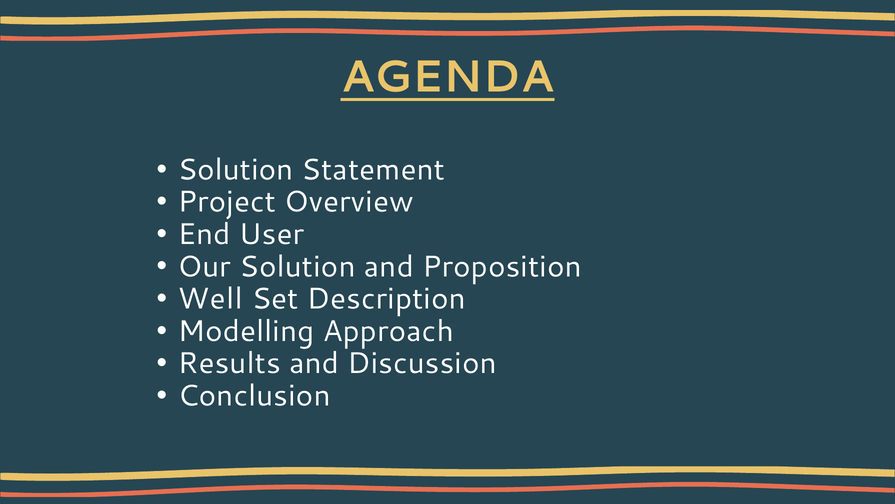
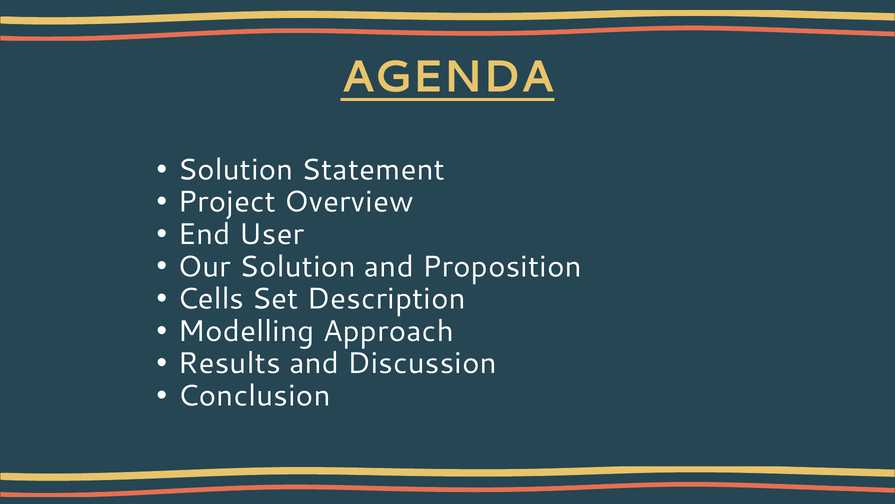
Well: Well -> Cells (211, 299)
